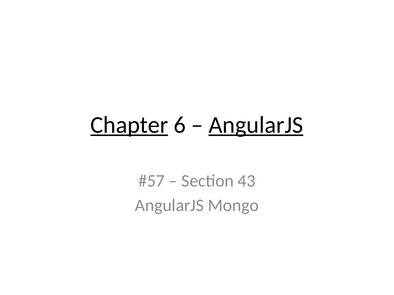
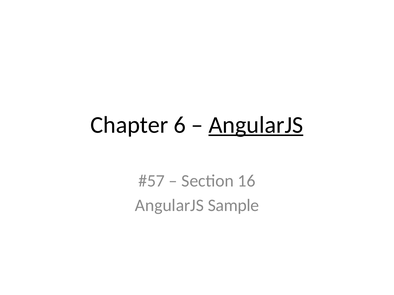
Chapter underline: present -> none (129, 125)
43: 43 -> 16 (247, 181)
Mongo: Mongo -> Sample (233, 206)
